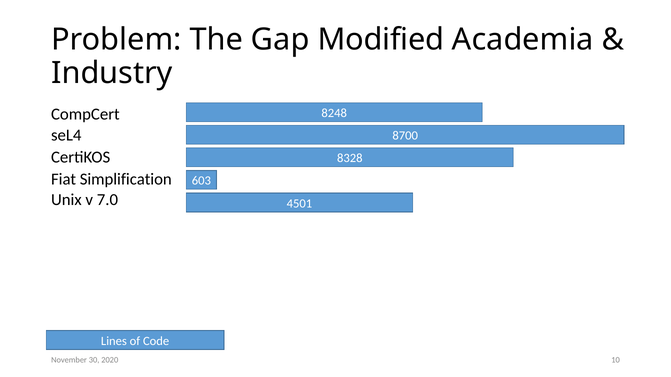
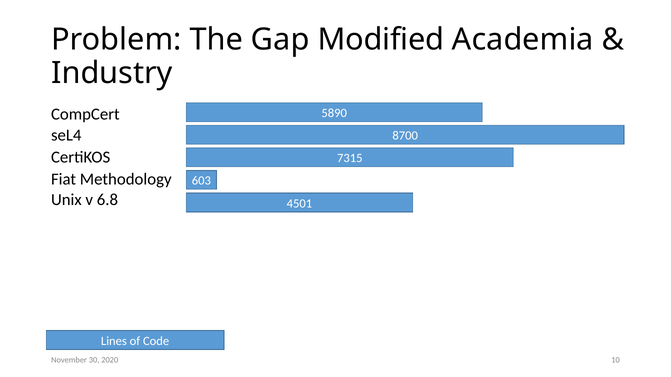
8248: 8248 -> 5890 (334, 113)
8328: 8328 -> 7315 (350, 158)
Simplification: Simplification -> Methodology (126, 179)
7.0: 7.0 -> 6.8 (107, 200)
